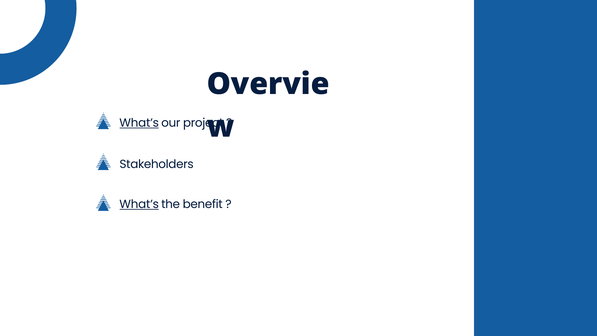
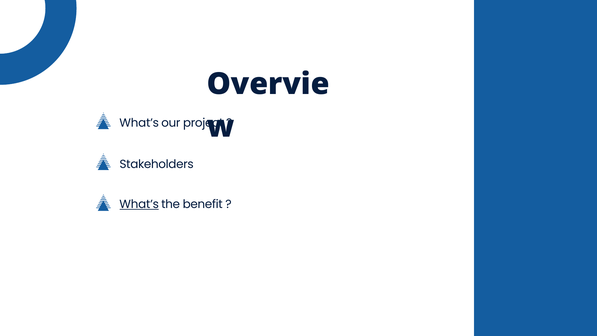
What’s underline: present -> none (139, 123)
